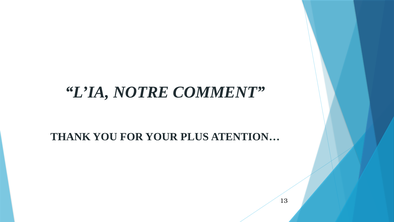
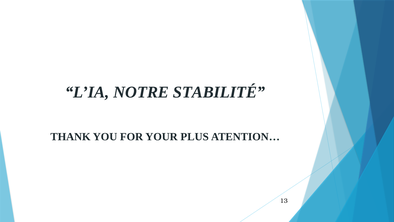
COMMENT: COMMENT -> STABILITÉ (219, 92)
